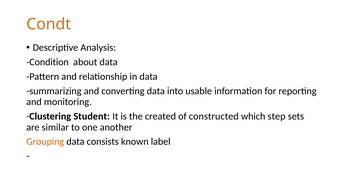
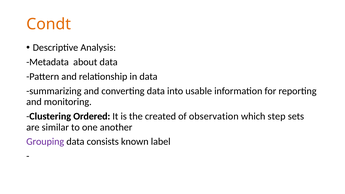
Condition: Condition -> Metadata (48, 62)
Student: Student -> Ordered (92, 116)
constructed: constructed -> observation (214, 116)
Grouping colour: orange -> purple (45, 142)
